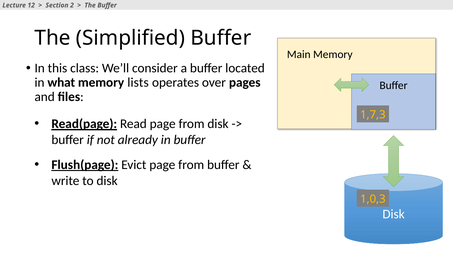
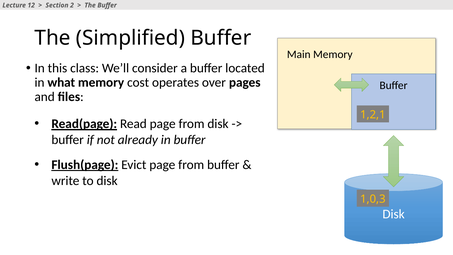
lists: lists -> cost (138, 82)
1,7,3: 1,7,3 -> 1,2,1 (373, 115)
